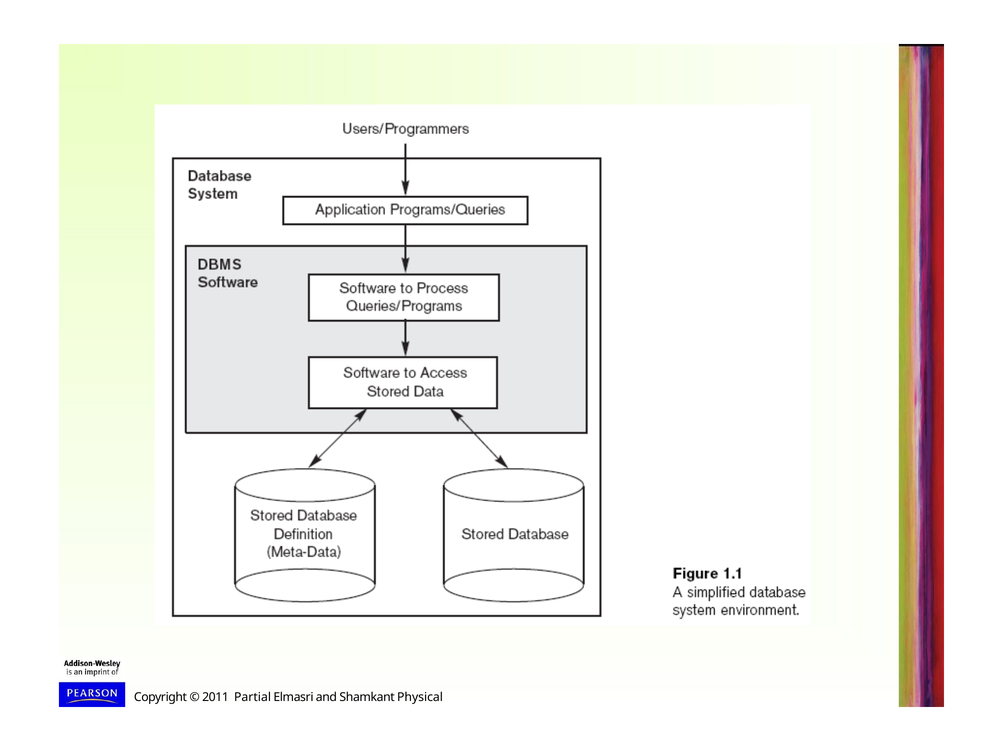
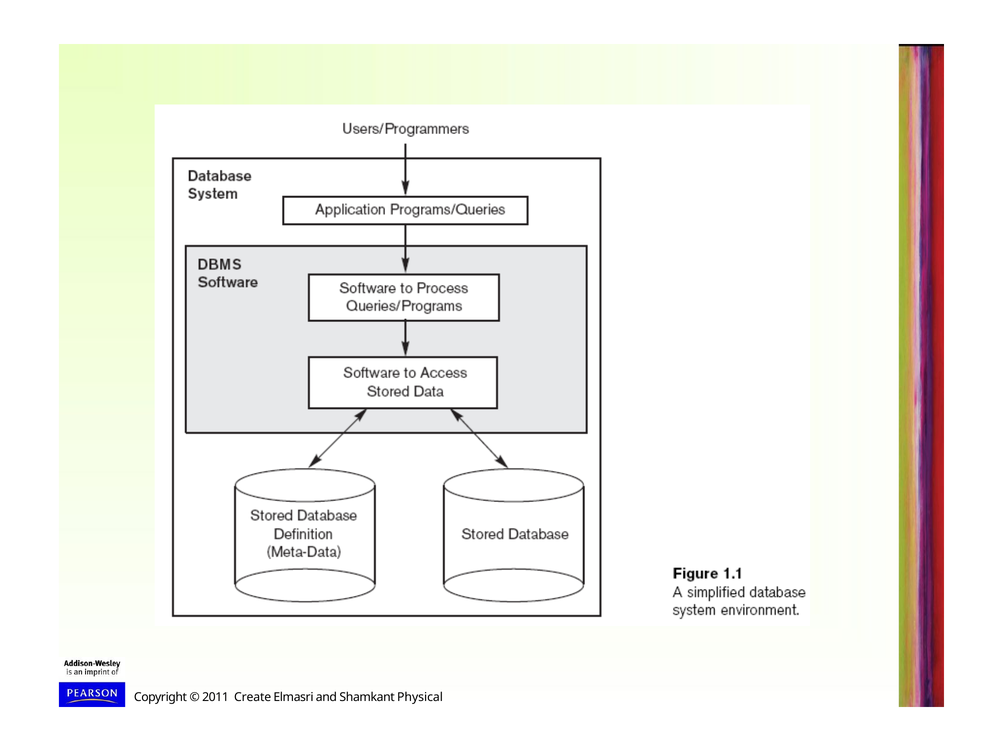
Partial: Partial -> Create (253, 698)
